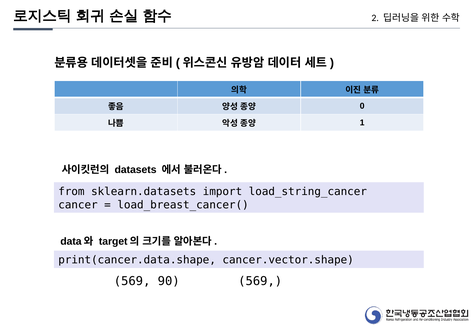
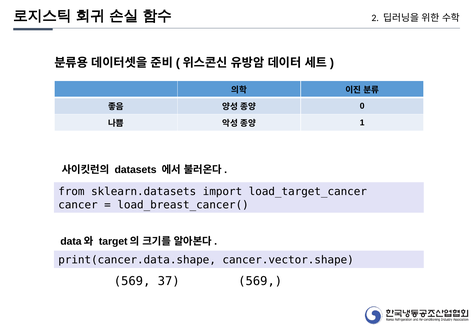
load_string_cancer: load_string_cancer -> load_target_cancer (308, 192)
90: 90 -> 37 (169, 282)
